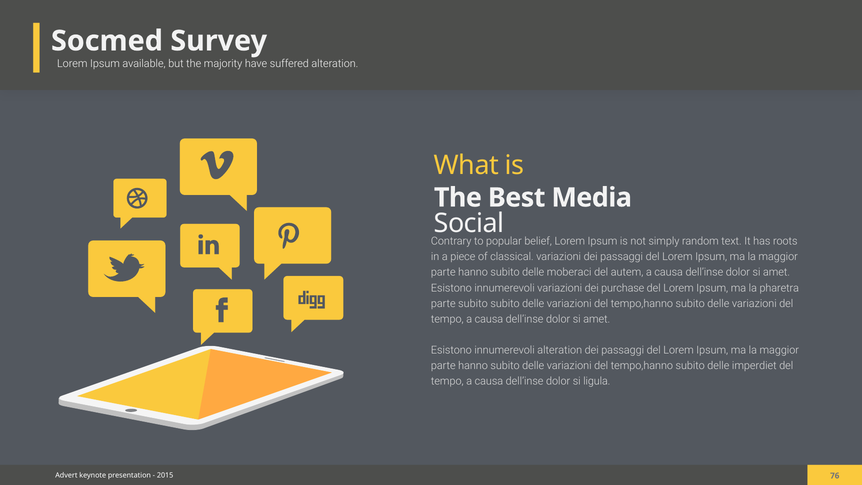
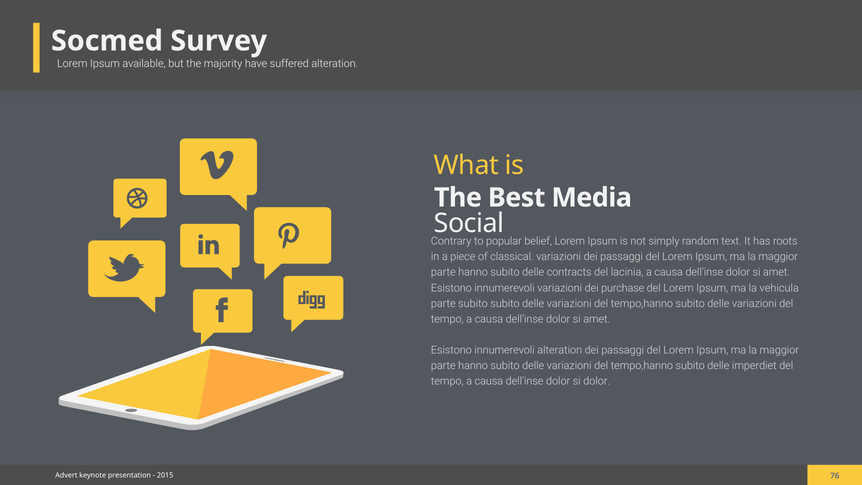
moberaci: moberaci -> contracts (569, 272)
autem: autem -> lacinia (627, 272)
pharetra: pharetra -> vehicula (779, 288)
si ligula: ligula -> dolor (597, 381)
